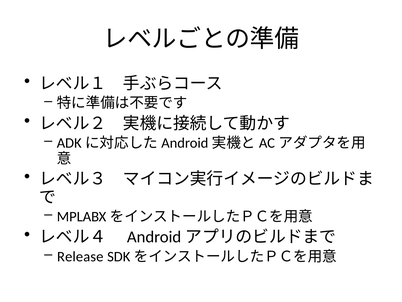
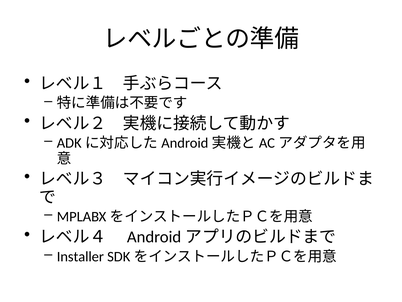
Release: Release -> Installer (80, 256)
